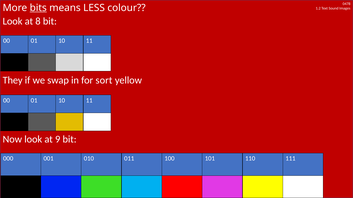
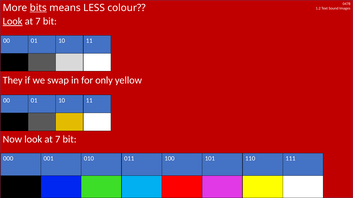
Look underline: none -> present (13, 21)
8: 8 -> 7 (38, 21)
sort: sort -> only (104, 80)
Now look at 9: 9 -> 7 (58, 140)
